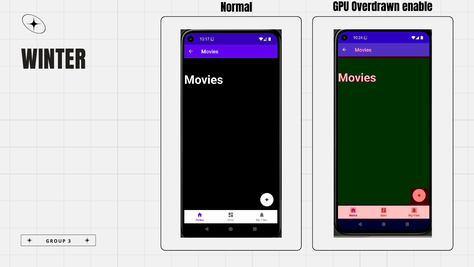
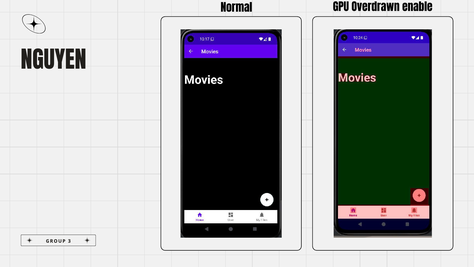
WINTER: WINTER -> NGUYEN (54, 61)
